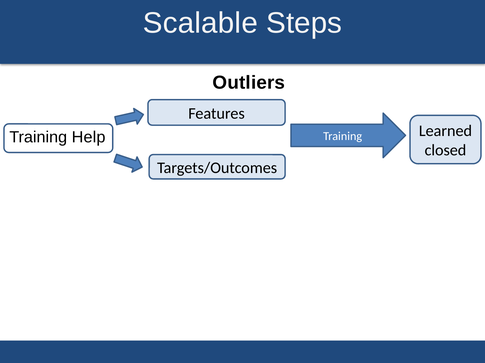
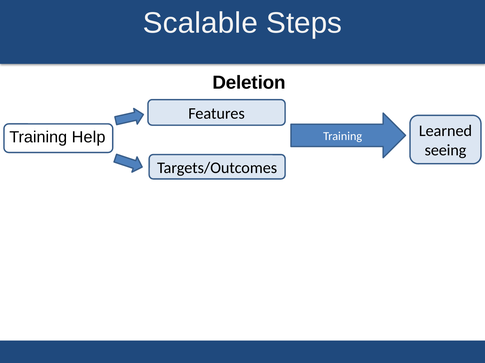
Outliers: Outliers -> Deletion (249, 83)
closed: closed -> seeing (445, 151)
